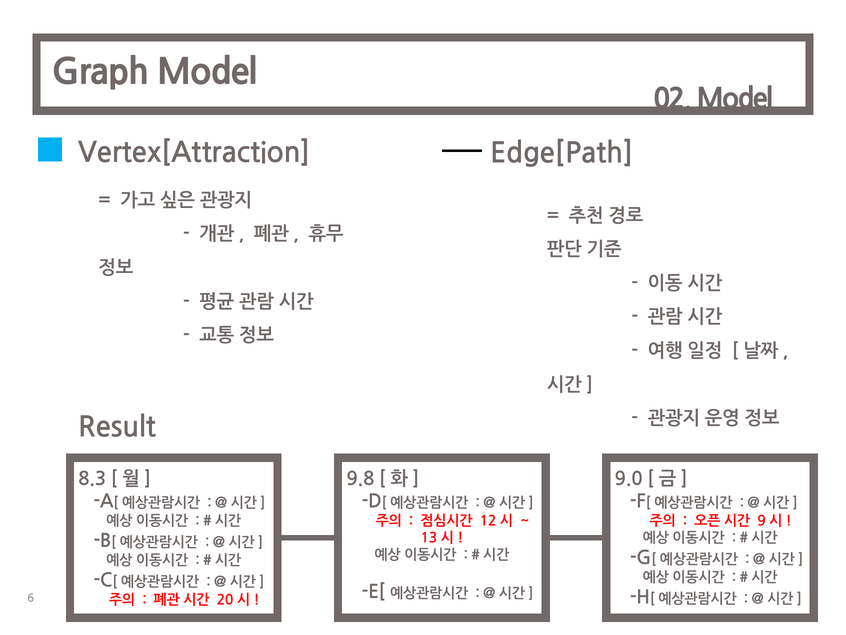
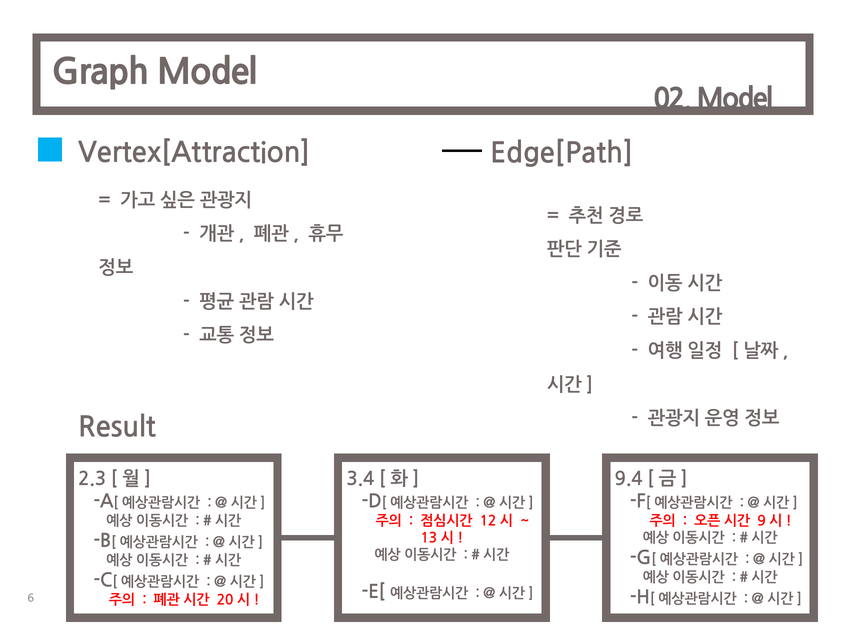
8.3: 8.3 -> 2.3 (92, 479)
9.8: 9.8 -> 3.4 (360, 479)
9.0: 9.0 -> 9.4 (629, 479)
